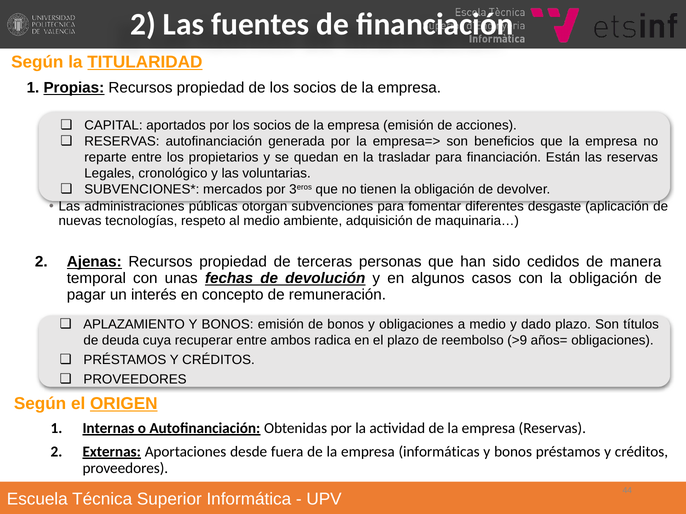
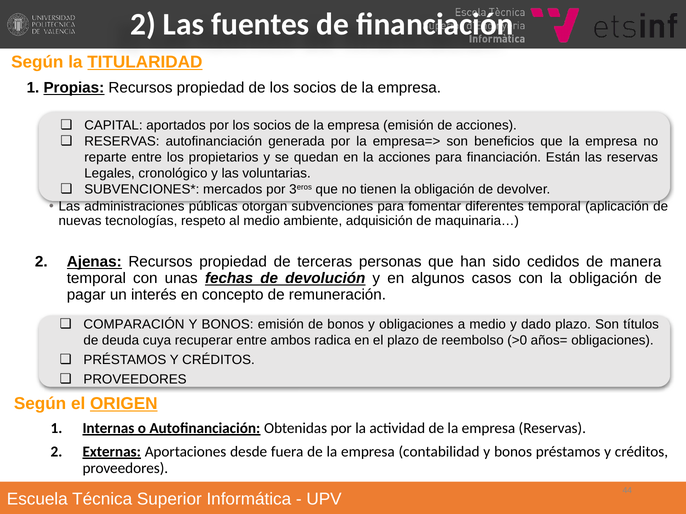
la trasladar: trasladar -> acciones (404, 158)
diferentes desgaste: desgaste -> temporal (554, 207)
APLAZAMIENTO: APLAZAMIENTO -> COMPARACIÓN (134, 325)
>9: >9 -> >0 (517, 341)
informáticas: informáticas -> contabilidad (439, 452)
